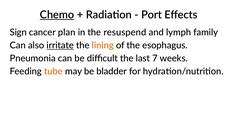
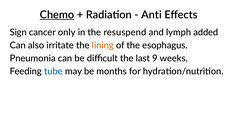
Port: Port -> Anti (151, 15)
plan: plan -> only (67, 32)
family: family -> added (206, 32)
irritate underline: present -> none (60, 45)
7: 7 -> 9 (155, 58)
tube colour: orange -> blue (53, 71)
bladder: bladder -> months (112, 71)
